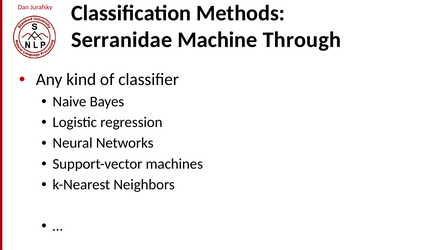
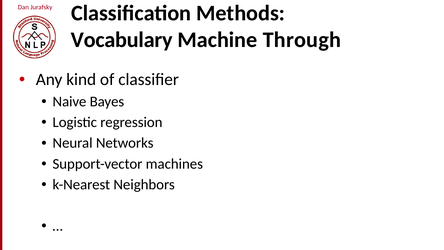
Serranidae: Serranidae -> Vocabulary (122, 40)
